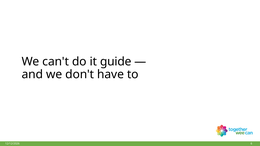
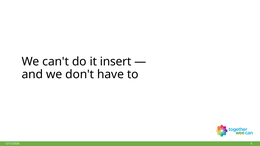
guide: guide -> insert (116, 62)
